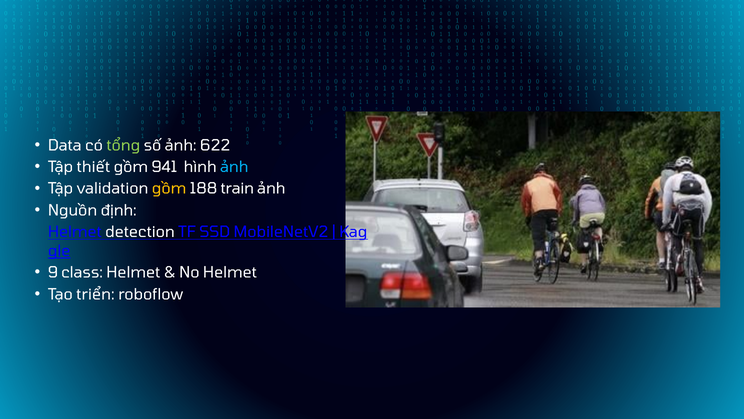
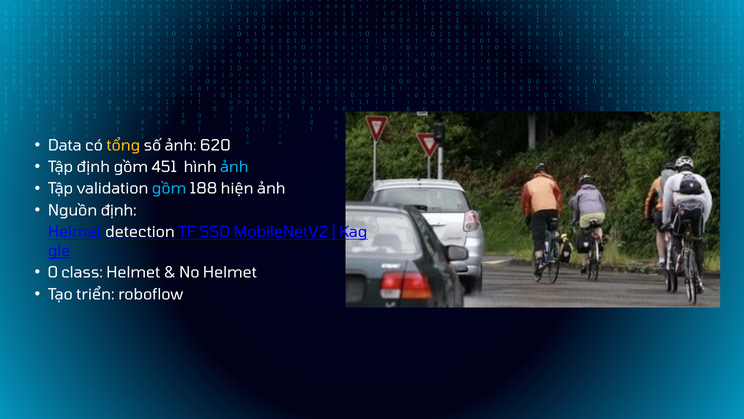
tổng colour: light green -> yellow (123, 145)
622: 622 -> 620 (215, 145)
Tập thiết: thiết -> định (93, 167)
941: 941 -> 451 (164, 167)
gồm colour: yellow -> light blue (169, 189)
train: train -> hiện (237, 189)
9: 9 -> 0 (53, 272)
